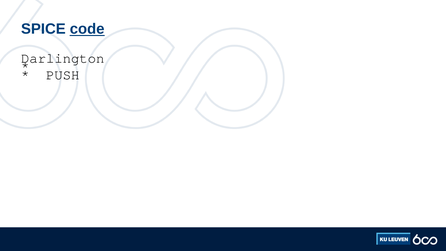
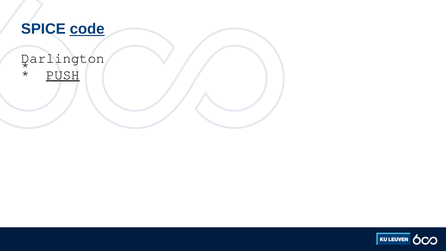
PUSH underline: none -> present (63, 75)
